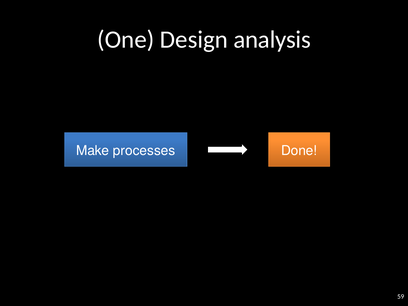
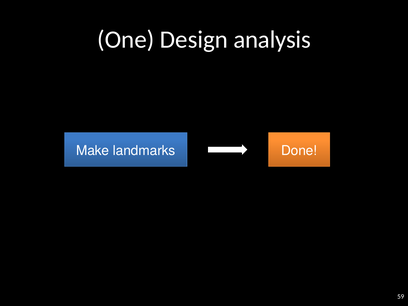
processes: processes -> landmarks (144, 151)
